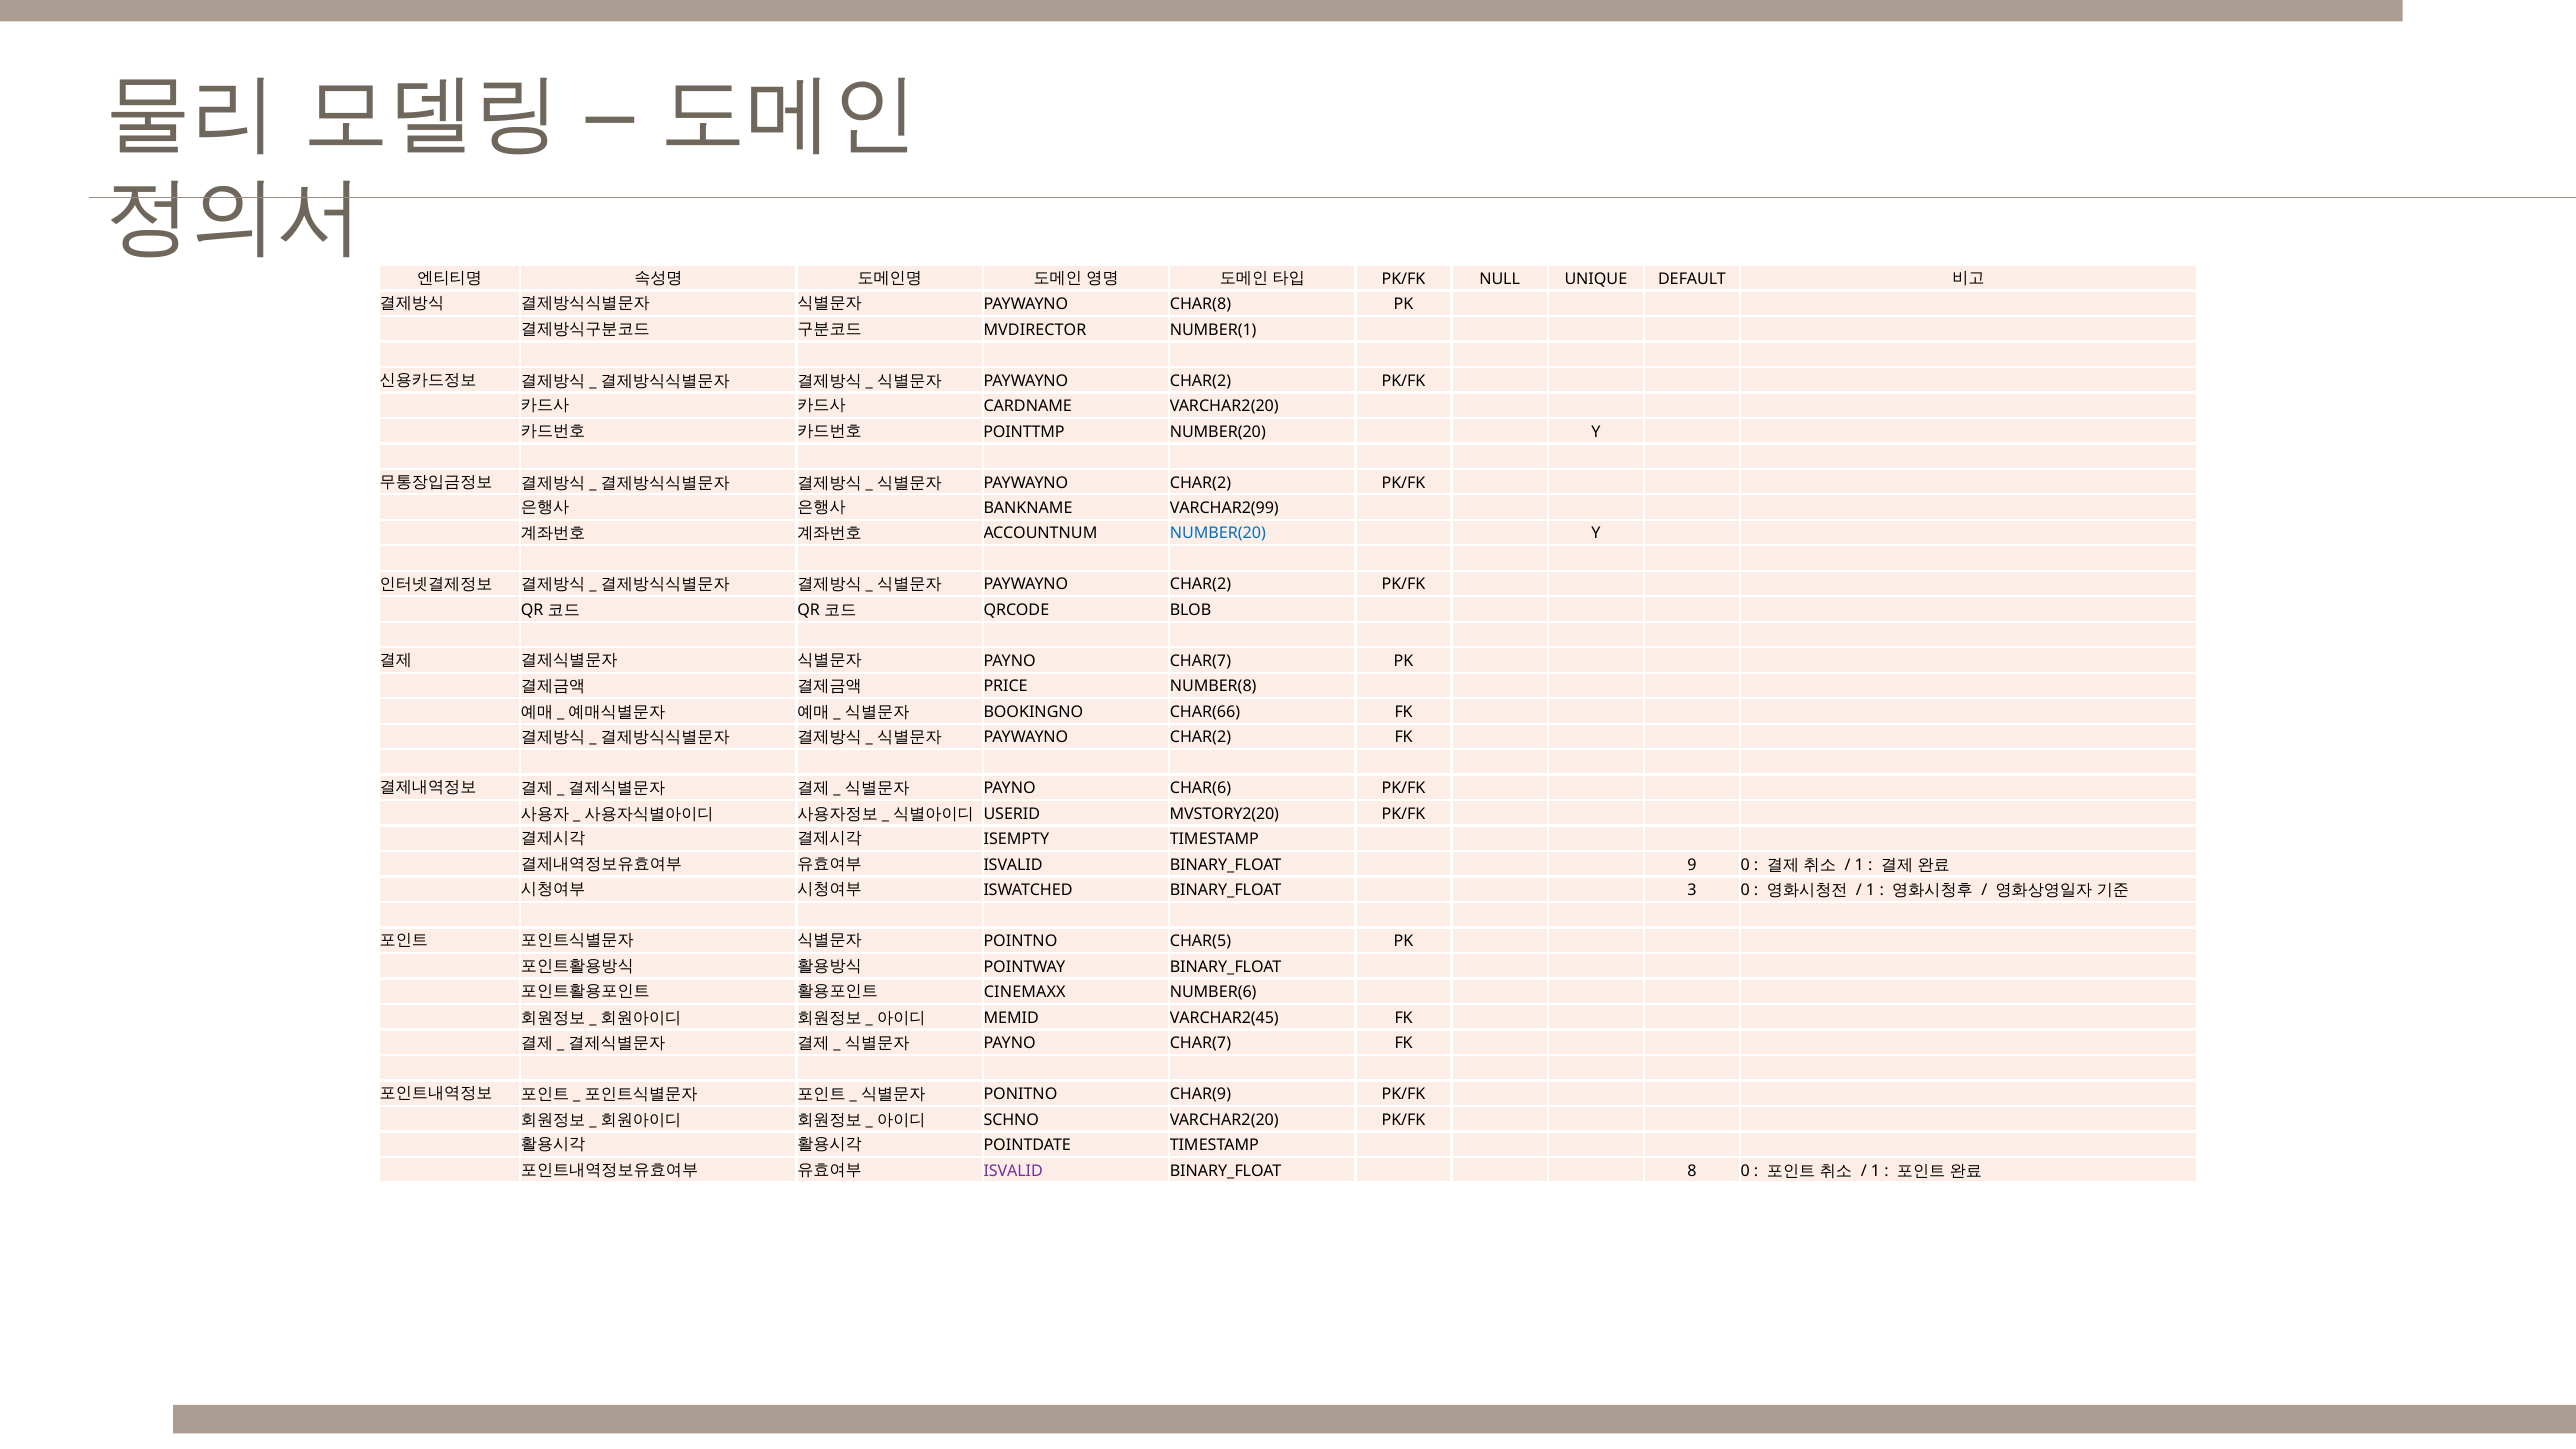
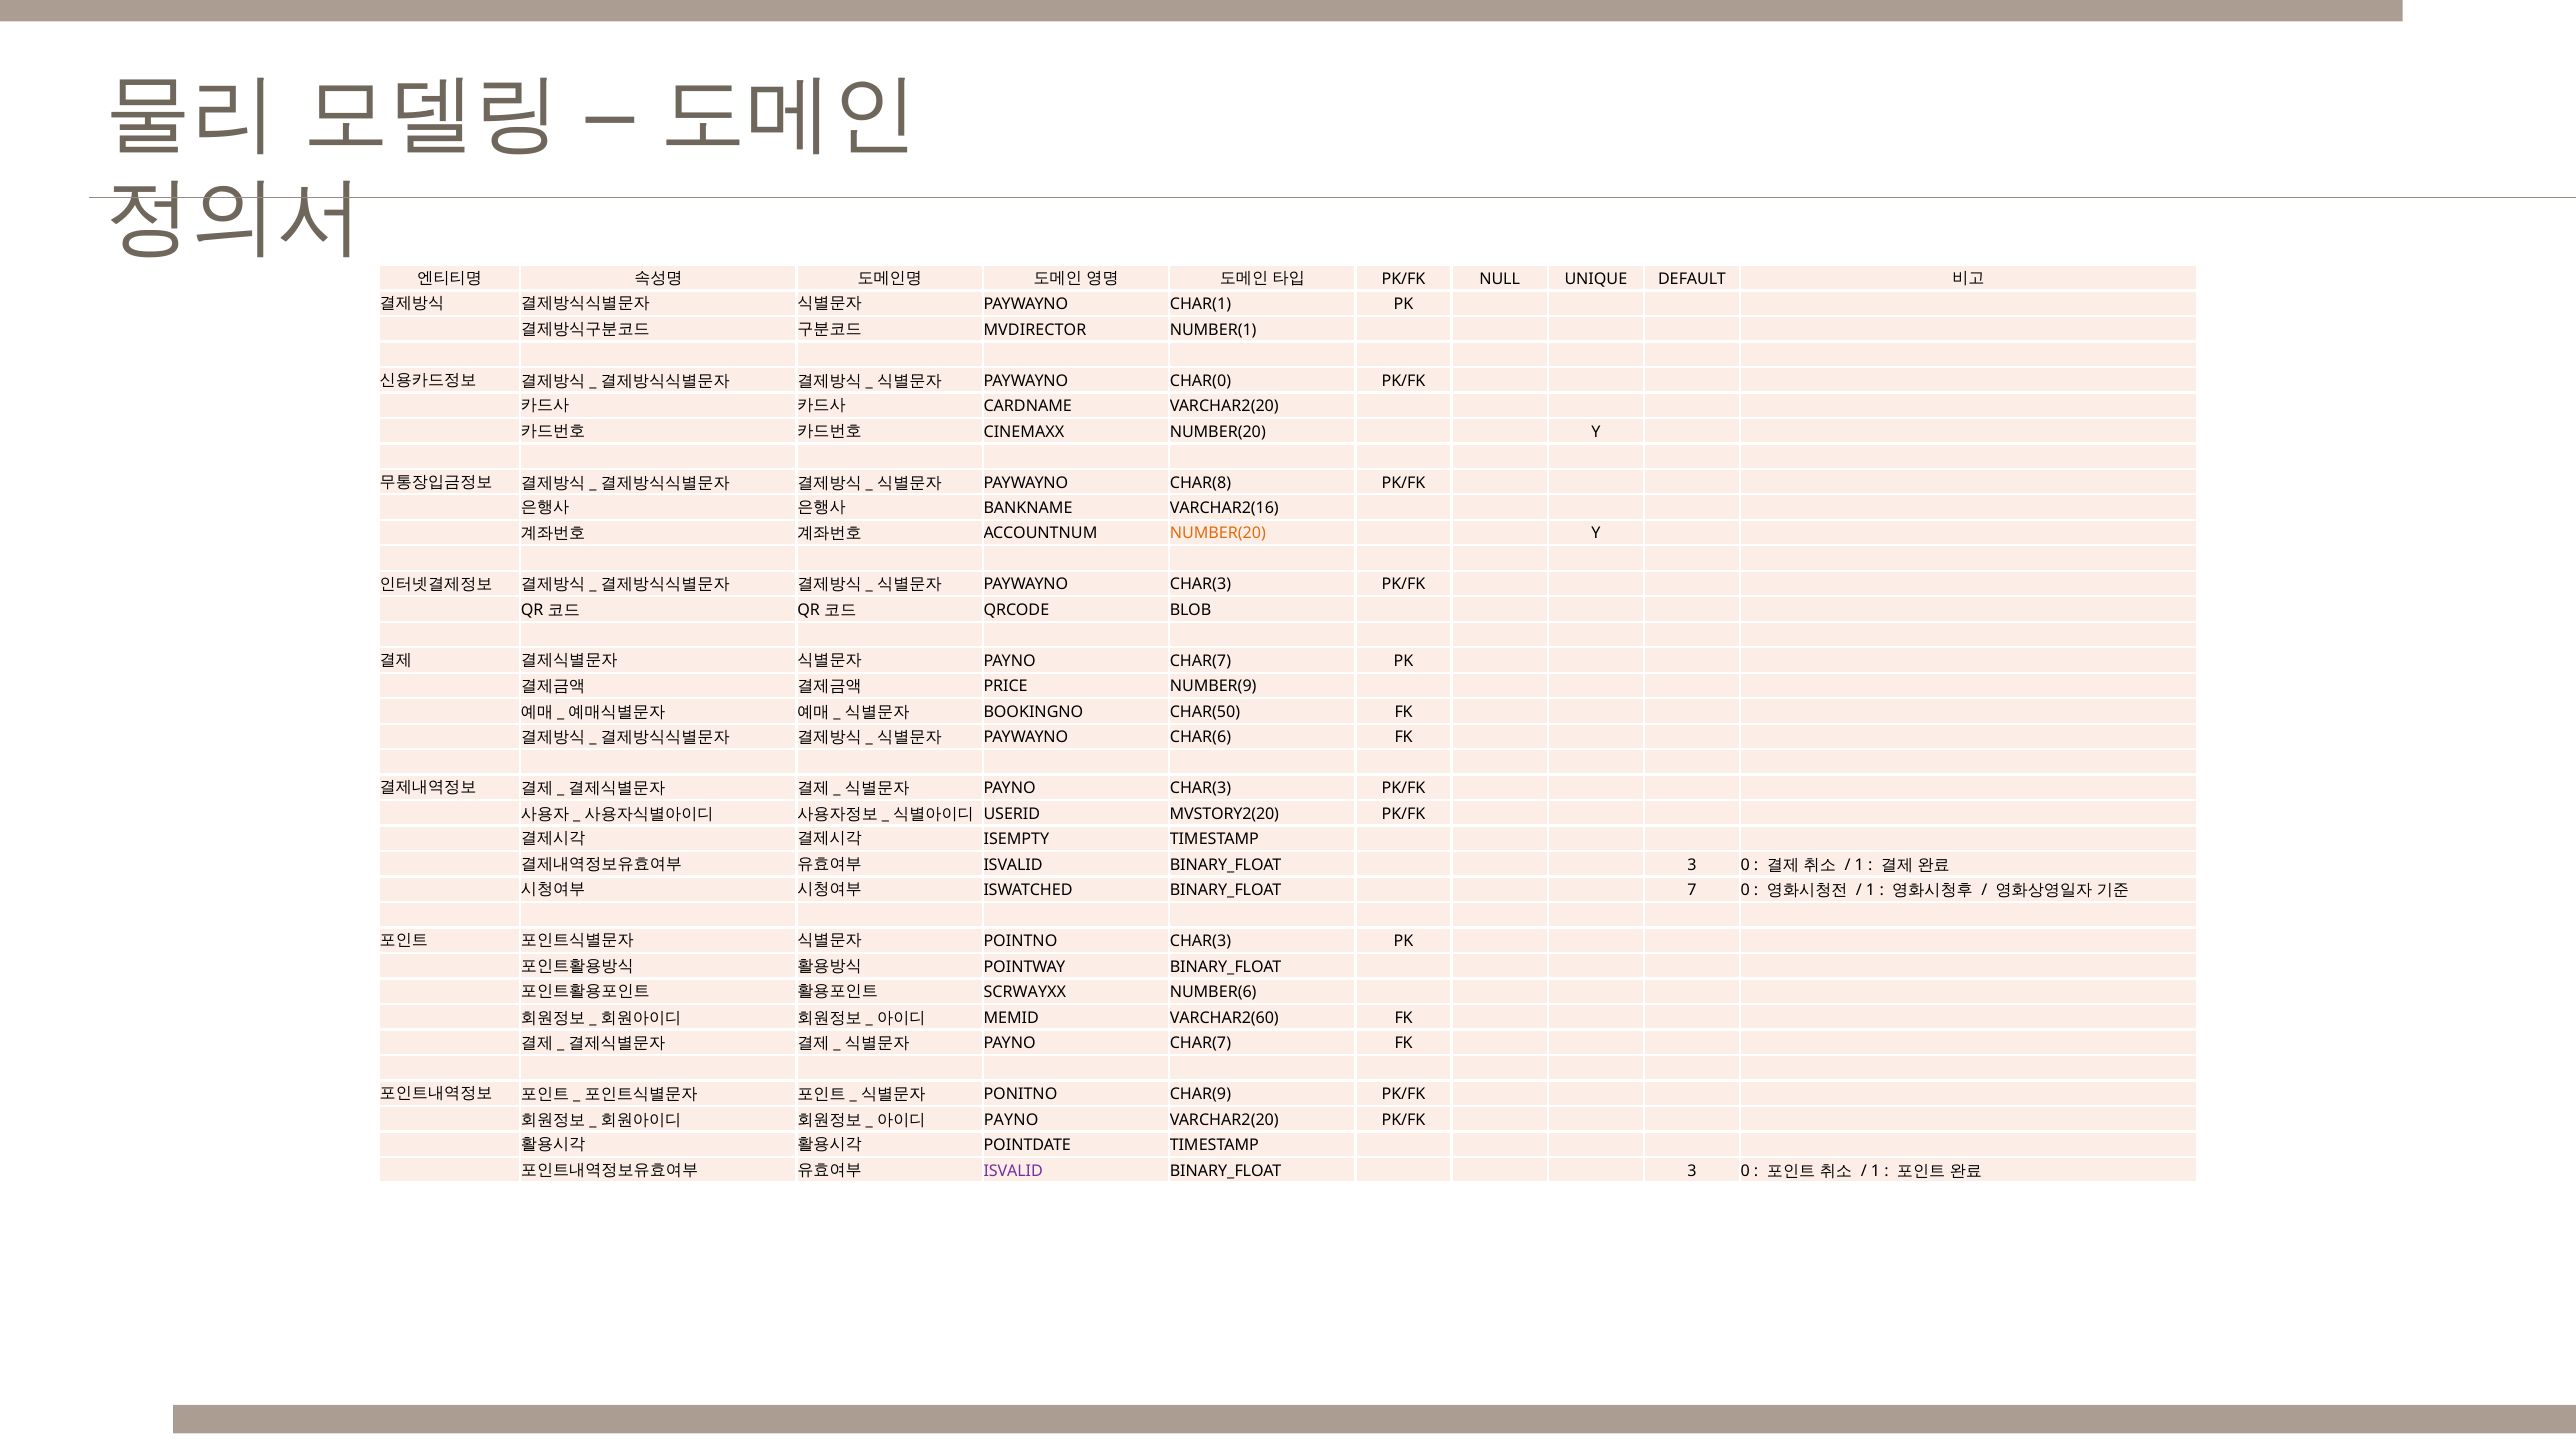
CHAR(8: CHAR(8 -> CHAR(1 (1200, 304)
CHAR(2: CHAR(2 -> CHAR(0 (1200, 381)
POINTTMP: POINTTMP -> CINEMAXX (1024, 432)
CHAR(2: CHAR(2 -> CHAR(8 (1200, 483)
VARCHAR2(99: VARCHAR2(99 -> VARCHAR2(16 (1224, 508)
NUMBER(20 colour: blue -> orange (1218, 534)
CHAR(2: CHAR(2 -> CHAR(3 (1200, 585)
NUMBER(8: NUMBER(8 -> NUMBER(9 (1213, 687)
CHAR(66: CHAR(66 -> CHAR(50 (1205, 712)
CHAR(2: CHAR(2 -> CHAR(6 (1200, 738)
PAYNO CHAR(6: CHAR(6 -> CHAR(3 (1200, 788)
9: 9 -> 3 (1692, 865)
3: 3 -> 7 (1692, 890)
POINTNO CHAR(5: CHAR(5 -> CHAR(3 (1200, 941)
CINEMAXX: CINEMAXX -> SCRWAYXX (1025, 992)
VARCHAR2(45: VARCHAR2(45 -> VARCHAR2(60 (1224, 1018)
SCHNO: SCHNO -> PAYNO (1011, 1120)
8: 8 -> 3 (1692, 1171)
